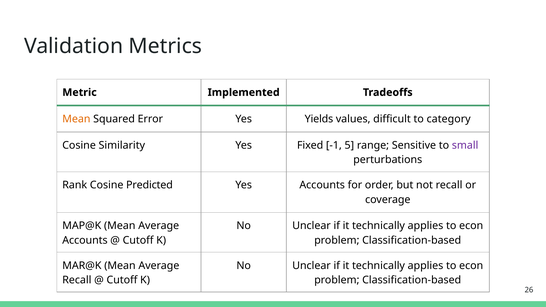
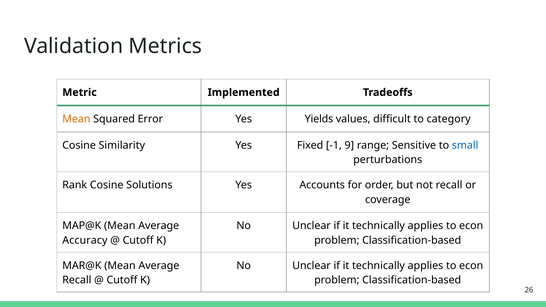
5: 5 -> 9 (349, 145)
small colour: purple -> blue (465, 145)
Predicted: Predicted -> Solutions (149, 185)
Accounts: Accounts -> Accuracy (85, 240)
